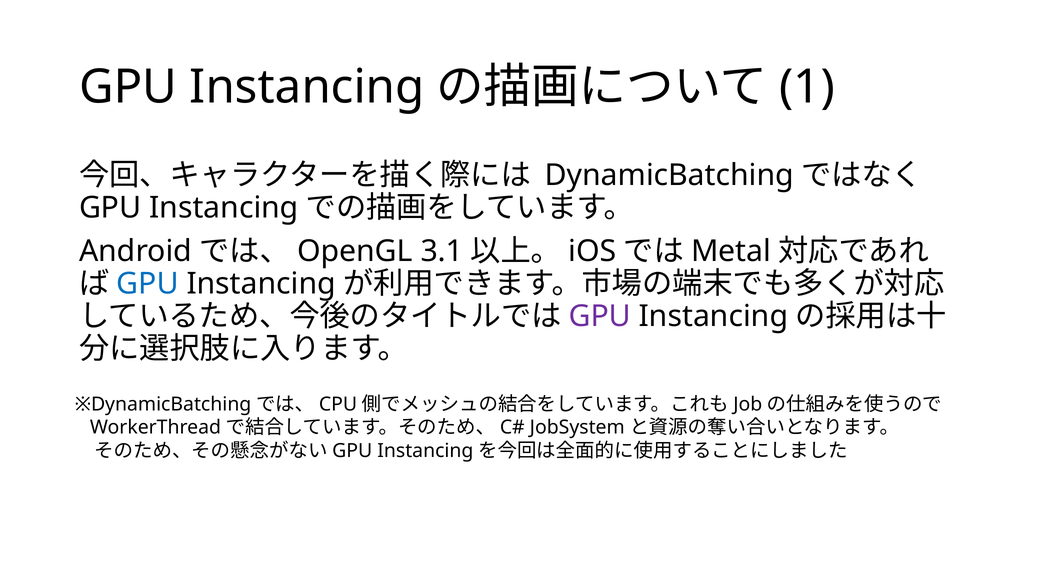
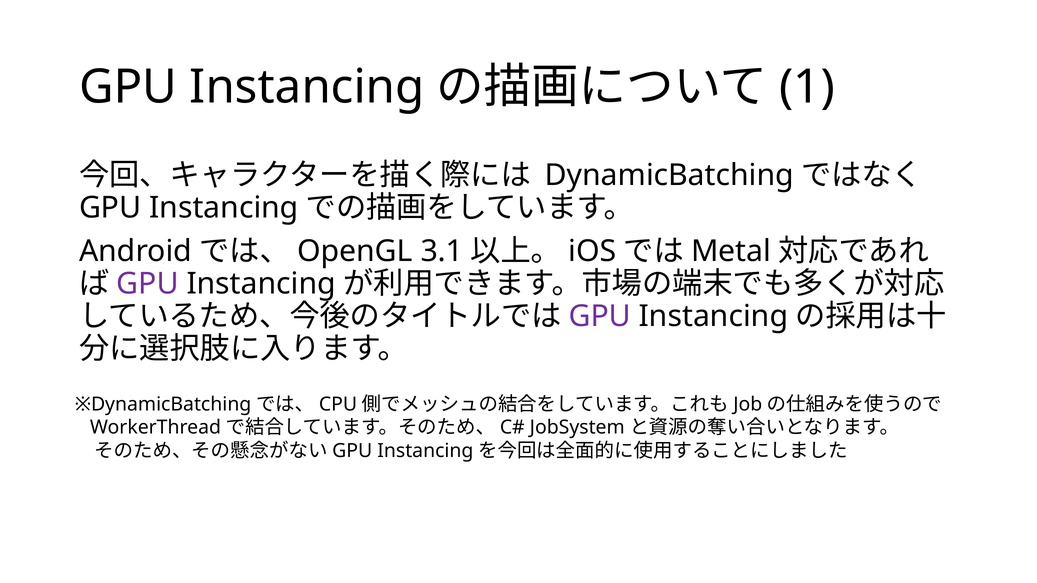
GPU colour: blue -> purple (148, 284)
